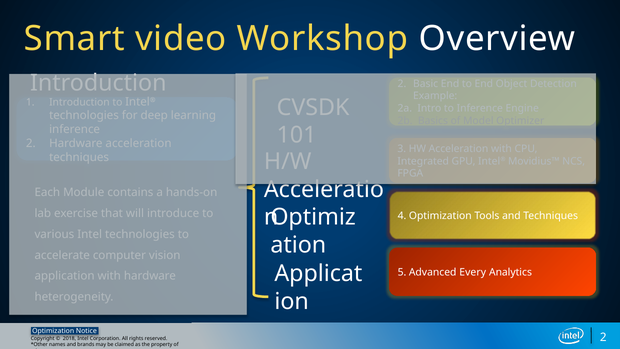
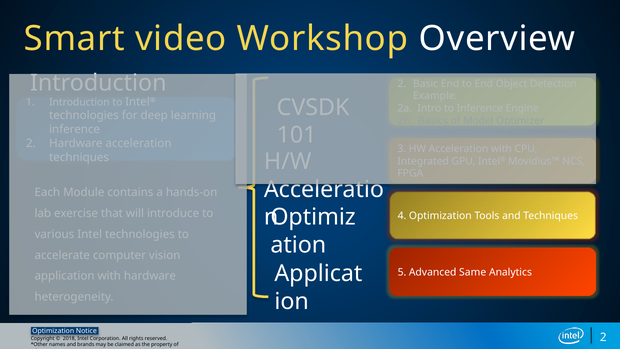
Every: Every -> Same (473, 272)
